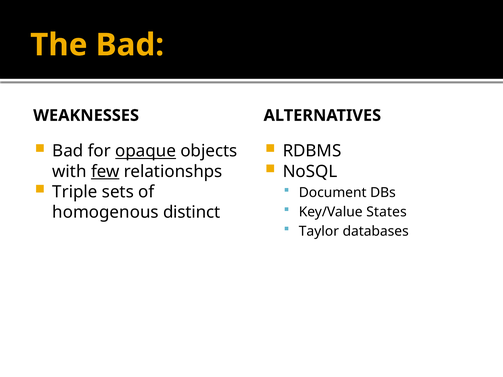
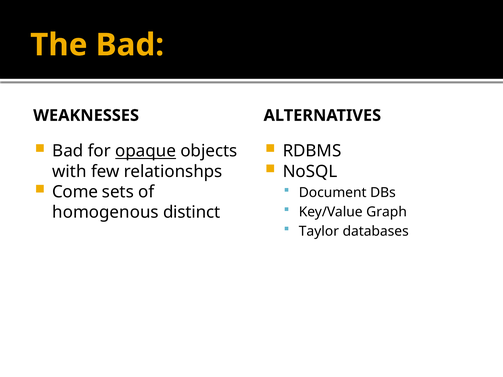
few underline: present -> none (105, 172)
Triple: Triple -> Come (75, 192)
States: States -> Graph (387, 212)
